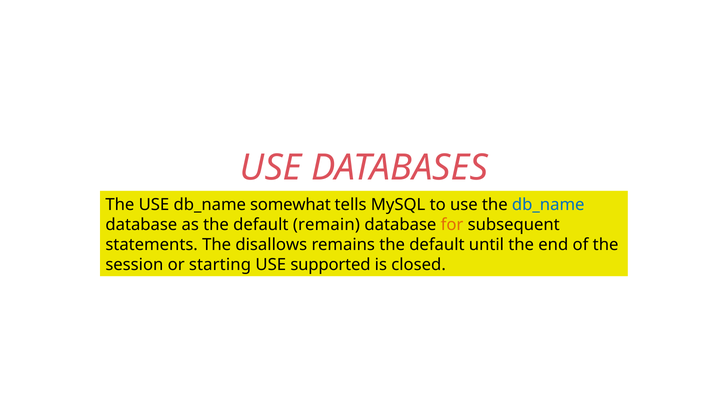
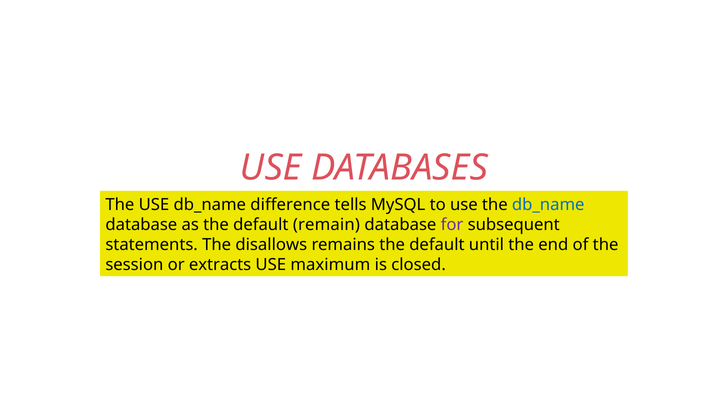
somewhat: somewhat -> difference (290, 205)
for colour: orange -> purple (452, 225)
starting: starting -> extracts (220, 265)
supported: supported -> maximum (330, 265)
